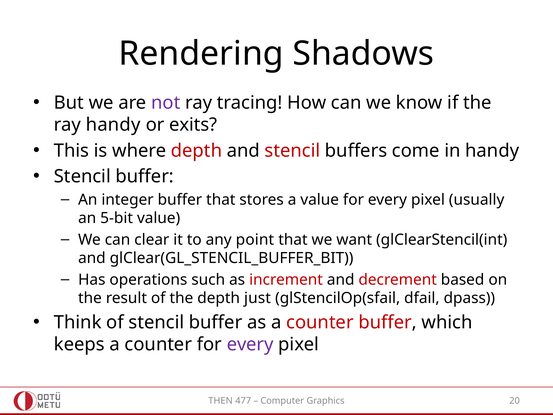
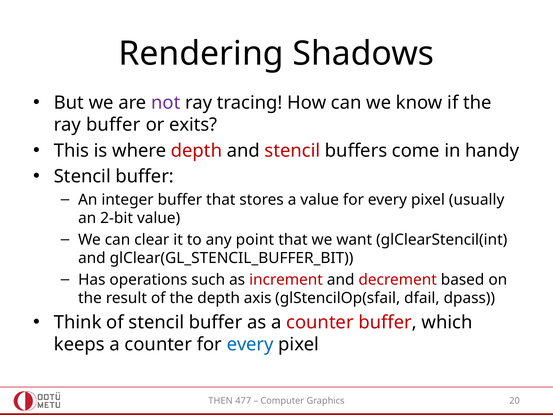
ray handy: handy -> buffer (113, 125)
5-bit: 5-bit -> 2-bit (117, 218)
just: just -> axis (258, 298)
every colour: purple -> blue (250, 344)
